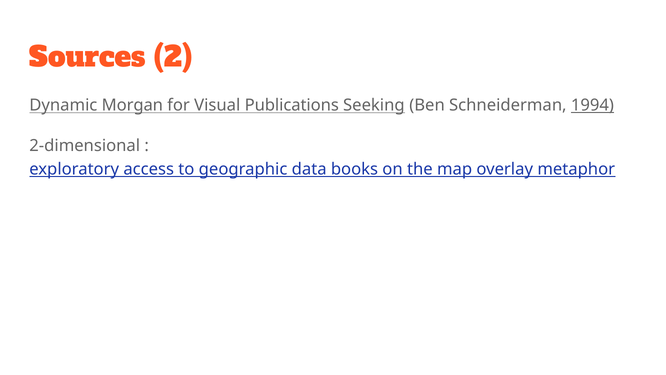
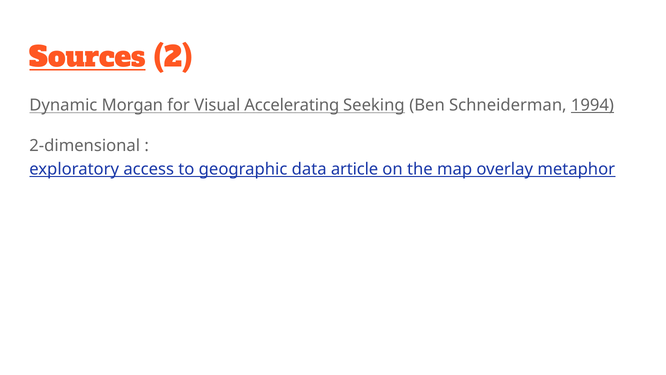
Sources underline: none -> present (87, 58)
Publications: Publications -> Accelerating (292, 105)
books: books -> article (355, 169)
